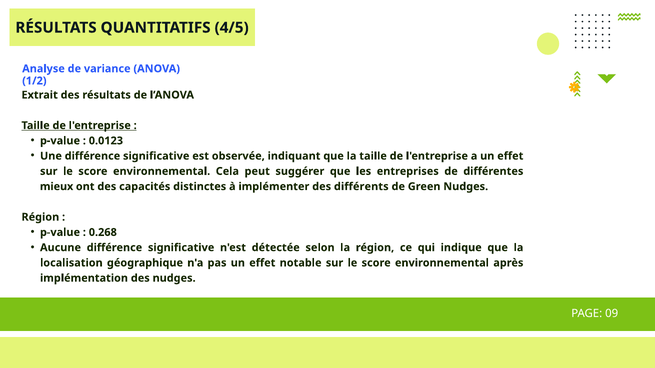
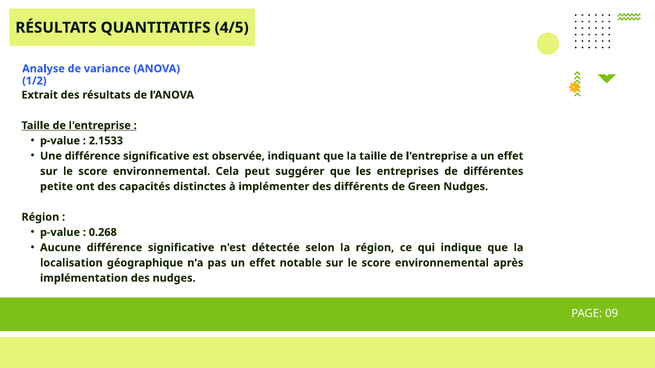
0.0123: 0.0123 -> 2.1533 (106, 141)
mieux: mieux -> petite (57, 187)
